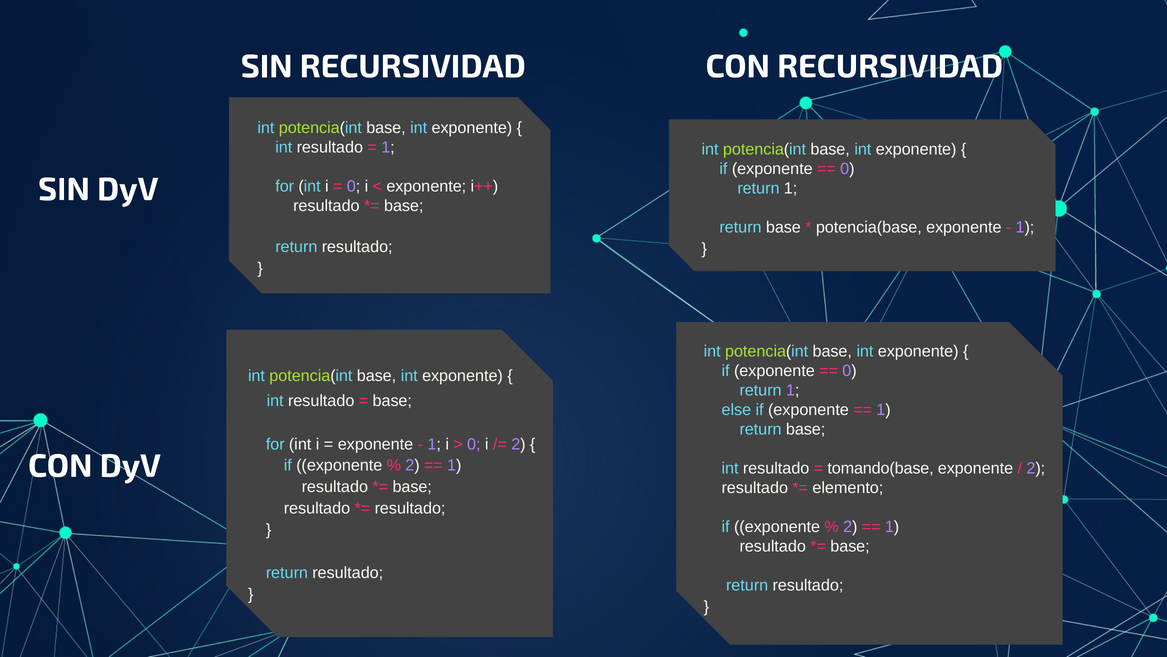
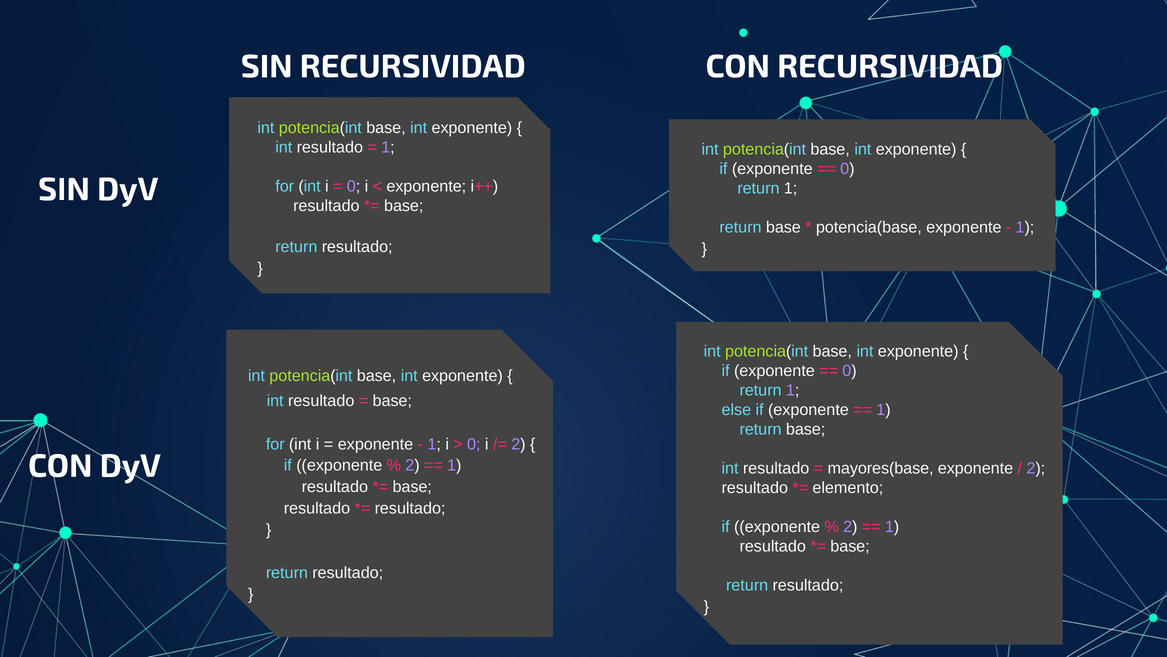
tomando(base: tomando(base -> mayores(base (881, 468)
